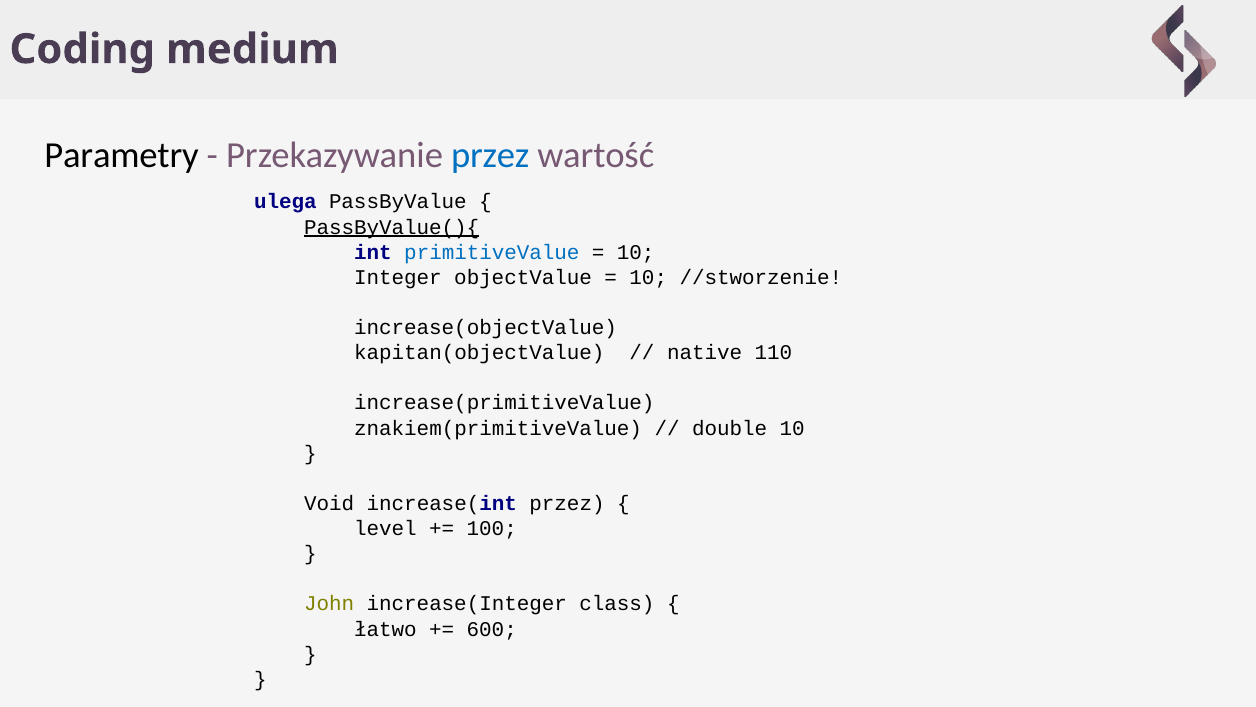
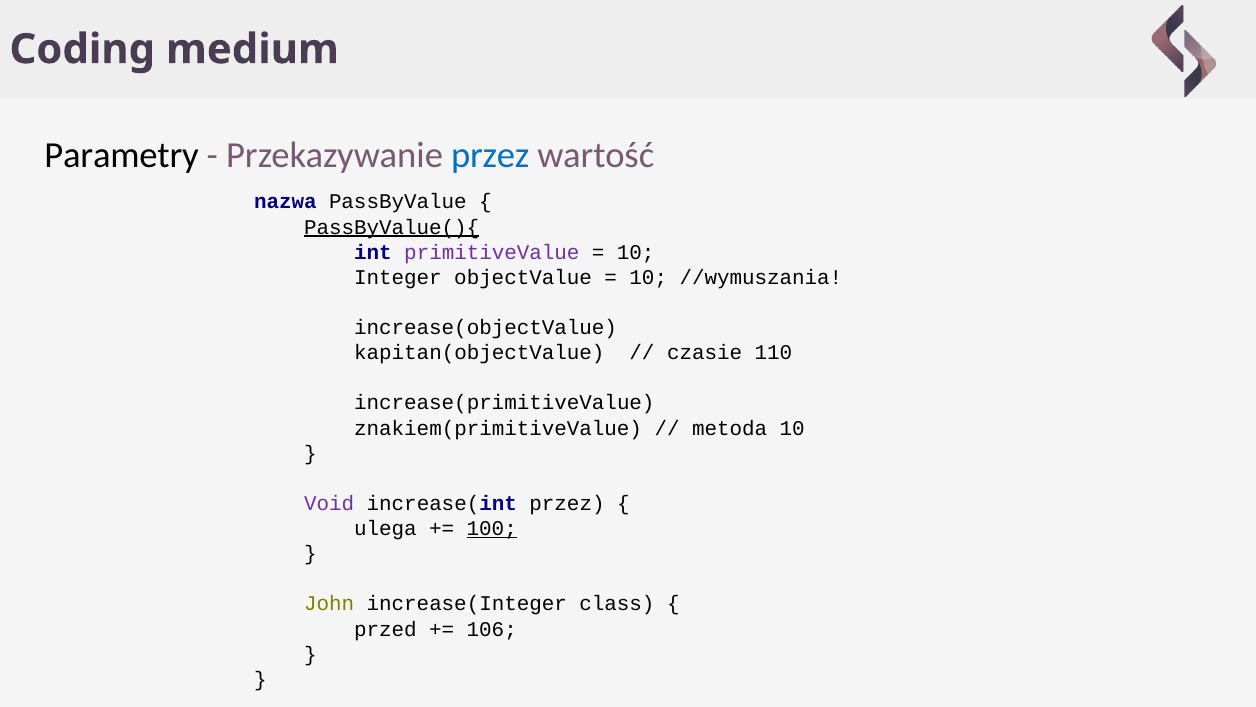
ulega: ulega -> nazwa (285, 202)
primitiveValue colour: blue -> purple (492, 252)
//stworzenie: //stworzenie -> //wymuszania (761, 277)
native: native -> czasie (705, 353)
double: double -> metoda (730, 428)
Void colour: black -> purple (329, 503)
level: level -> ulega (385, 528)
100 underline: none -> present (492, 528)
łatwo: łatwo -> przed (385, 629)
600: 600 -> 106 (492, 629)
